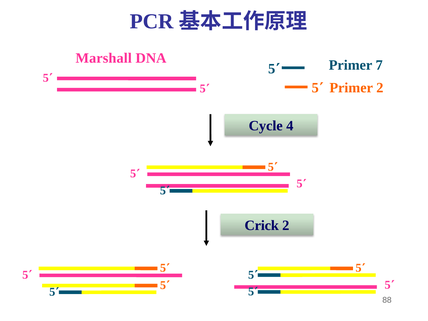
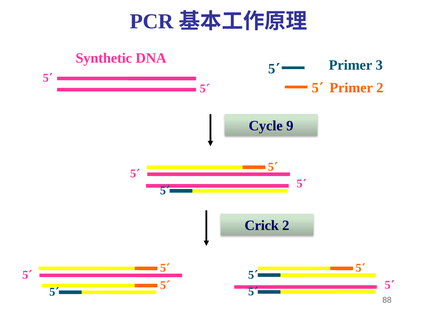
Marshall: Marshall -> Synthetic (104, 58)
7: 7 -> 3 (379, 65)
4: 4 -> 9 (290, 126)
